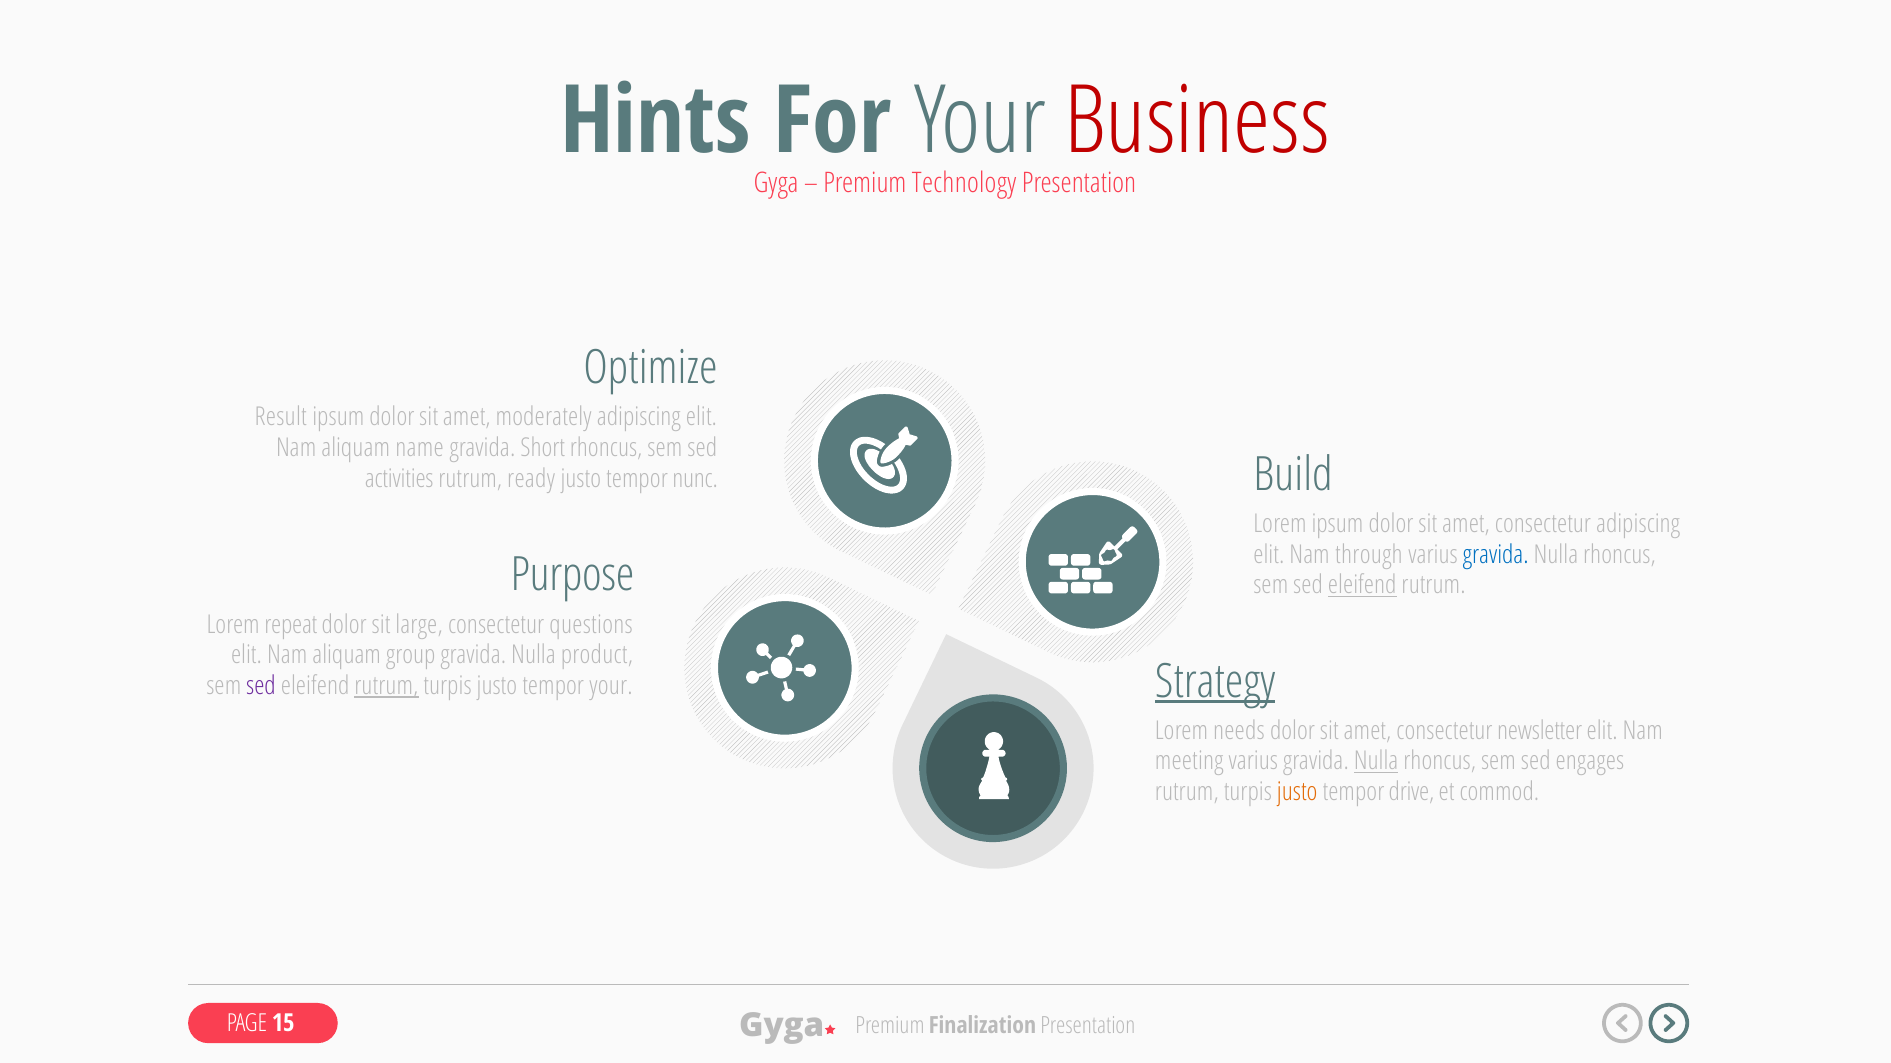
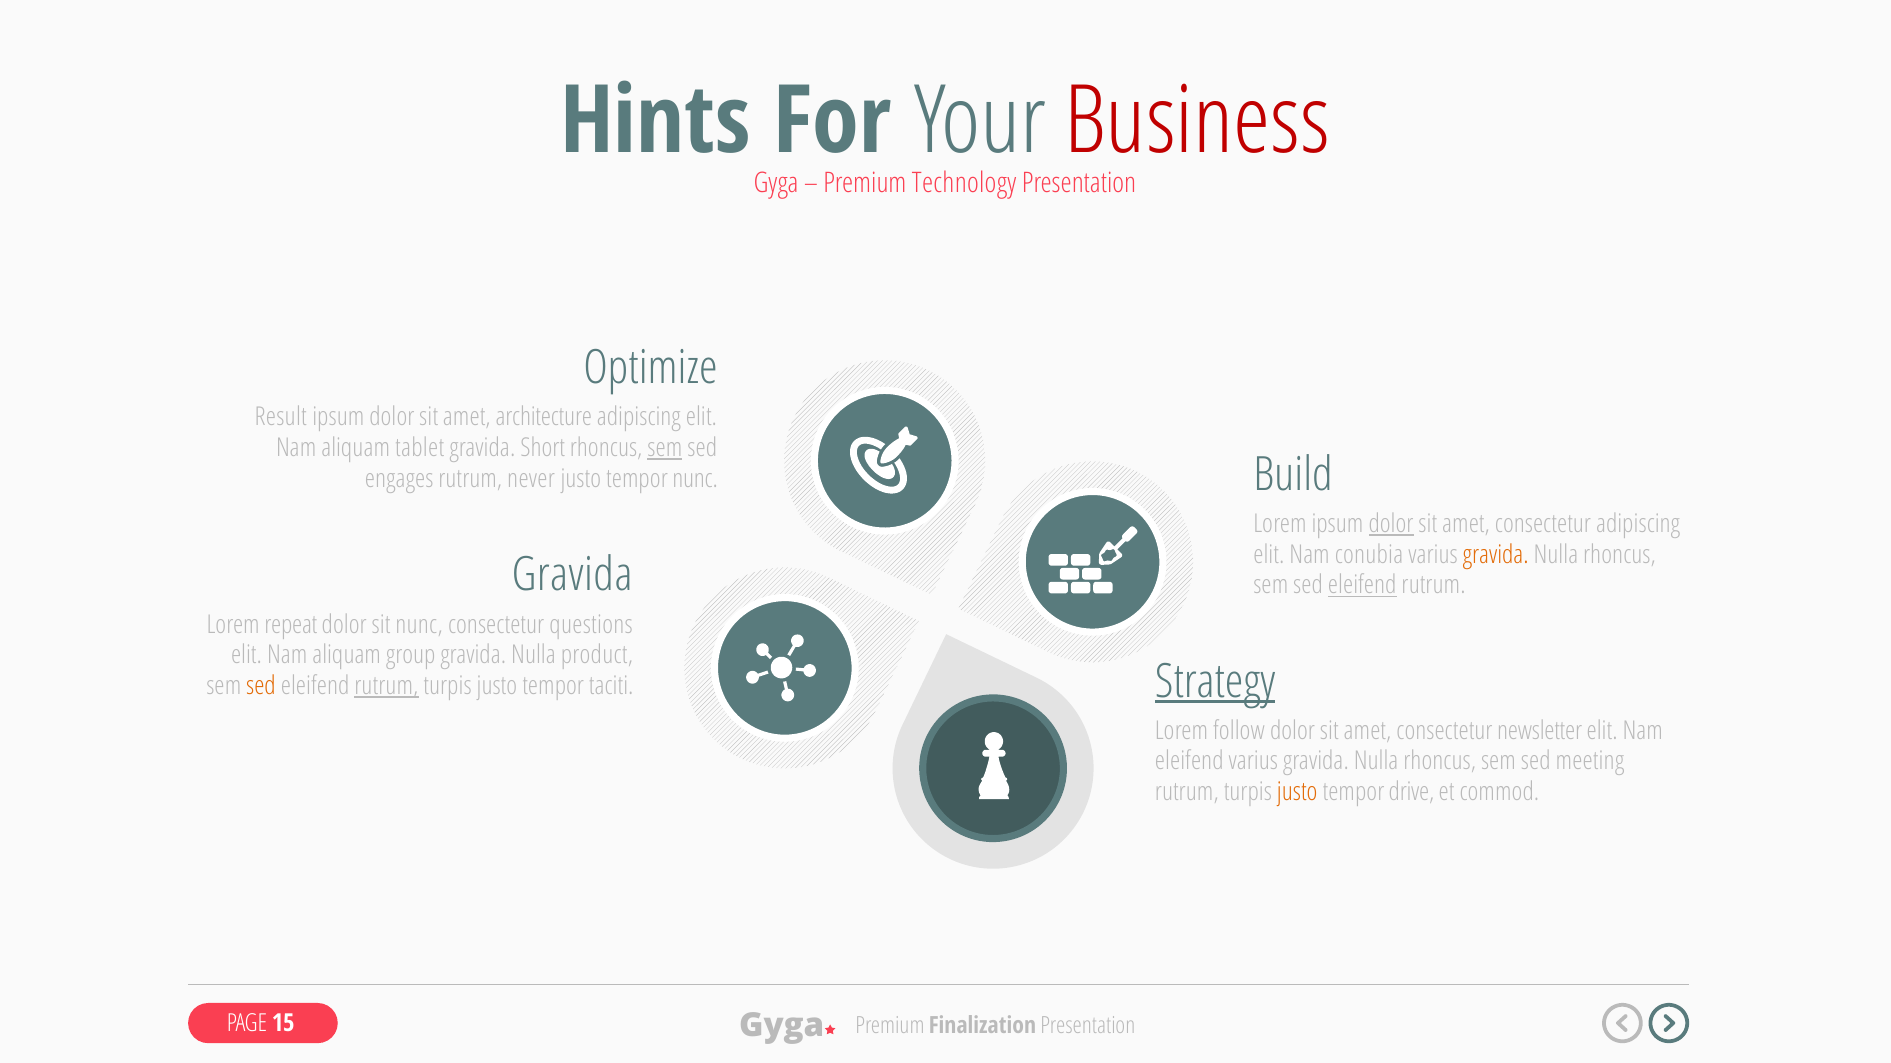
moderately: moderately -> architecture (544, 417)
name: name -> tablet (420, 448)
sem underline: none -> present (665, 448)
activities: activities -> engages (399, 479)
ready: ready -> never (531, 479)
dolor underline: none -> present (1391, 524)
through: through -> conubia (1369, 555)
gravida colour: blue -> orange (1496, 555)
Purpose: Purpose -> Gravida (572, 576)
sit large: large -> nunc (419, 625)
sed colour: purple -> orange (261, 686)
tempor your: your -> taciti (611, 686)
needs: needs -> follow (1239, 731)
meeting: meeting -> eleifend (1189, 762)
Nulla underline: present -> none (1376, 762)
engages: engages -> meeting (1590, 762)
